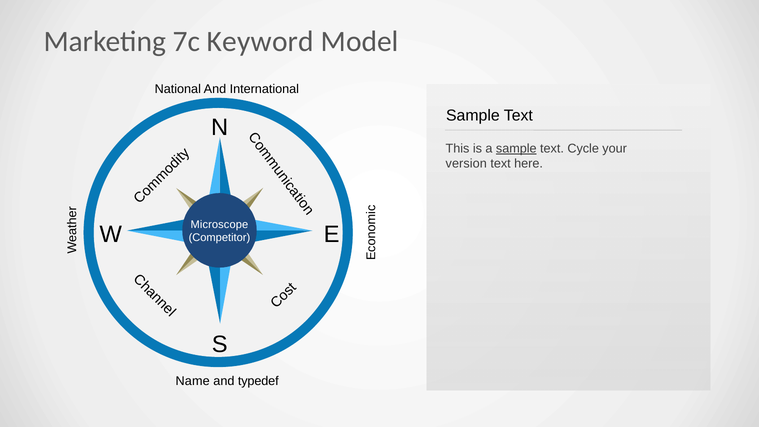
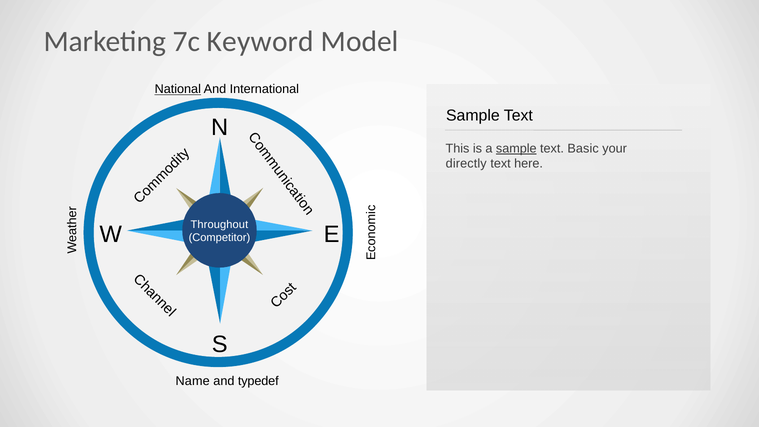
National underline: none -> present (178, 89)
Cycle: Cycle -> Basic (583, 149)
version: version -> directly (466, 164)
Microscope: Microscope -> Throughout (219, 224)
